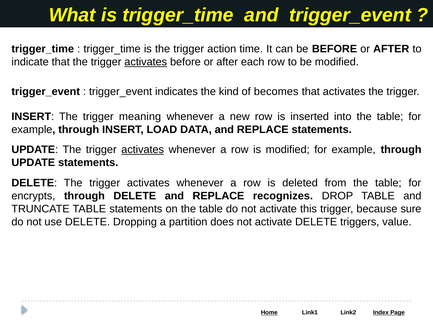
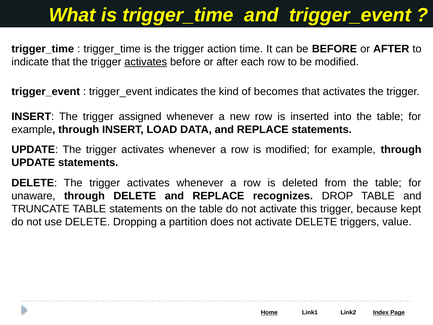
meaning: meaning -> assigned (140, 116)
activates underline: present -> none (143, 150)
encrypts: encrypts -> unaware (33, 196)
sure: sure -> kept (411, 209)
